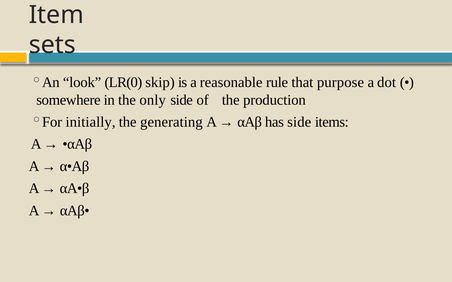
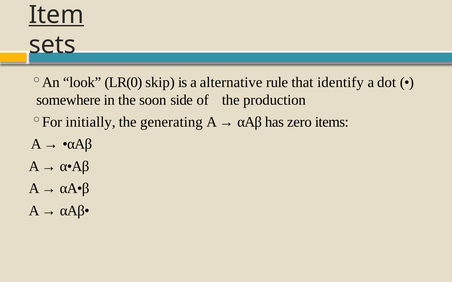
Item underline: none -> present (56, 15)
reasonable: reasonable -> alternative (231, 83)
purpose: purpose -> identify (340, 83)
only: only -> soon (153, 100)
has side: side -> zero (299, 122)
